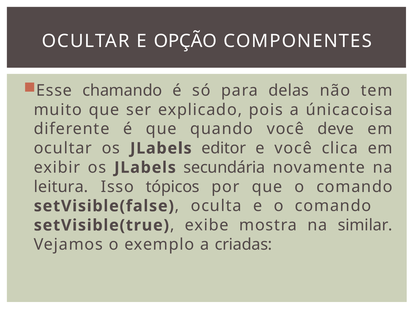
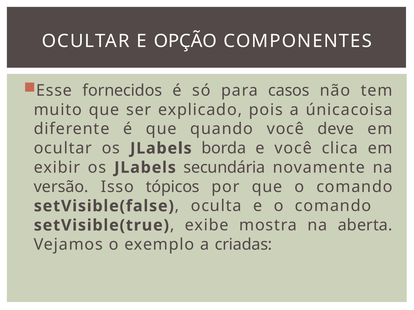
chamando: chamando -> fornecidos (122, 91)
delas: delas -> casos (289, 91)
editor: editor -> borda (224, 149)
leitura: leitura -> versão (61, 187)
similar: similar -> aberta (365, 226)
